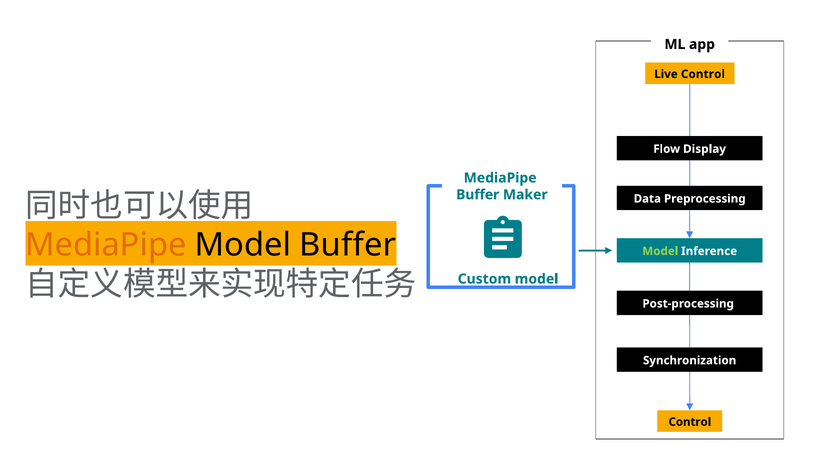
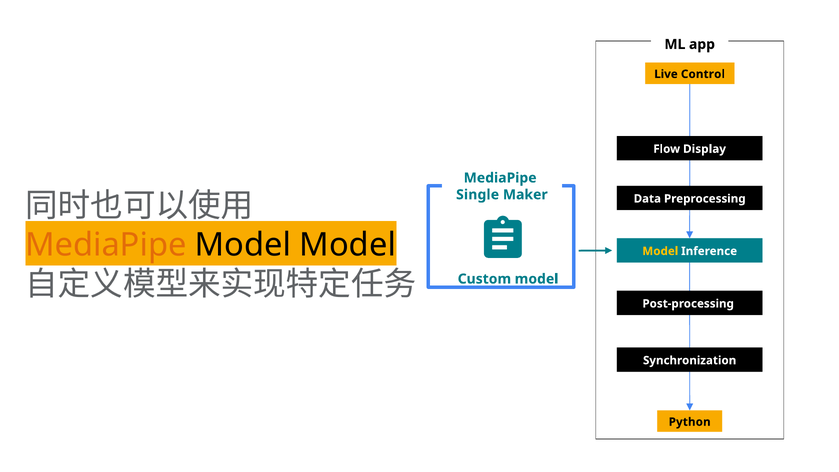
Buffer: Buffer -> Single (478, 195)
Model Buffer: Buffer -> Model (348, 245)
Model colour: light green -> yellow (660, 251)
Control: Control -> Python (690, 422)
